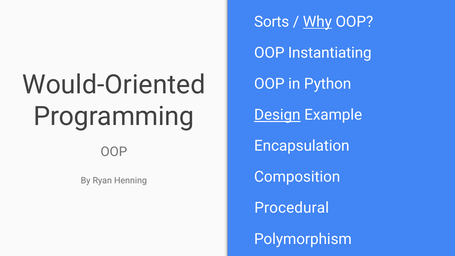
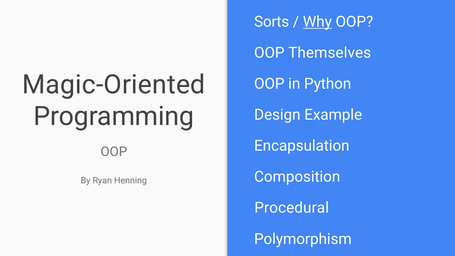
Instantiating: Instantiating -> Themselves (330, 53)
Would-Oriented: Would-Oriented -> Magic-Oriented (114, 85)
Design underline: present -> none (277, 115)
